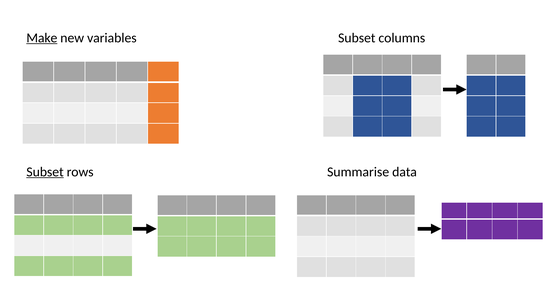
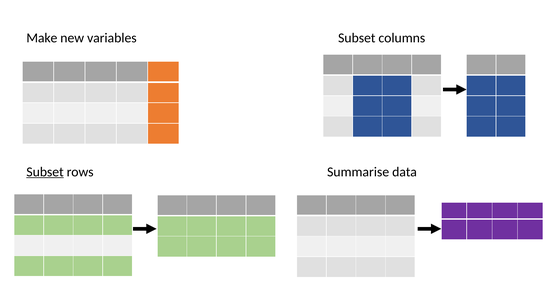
Make underline: present -> none (42, 38)
